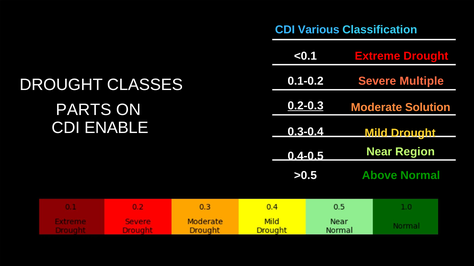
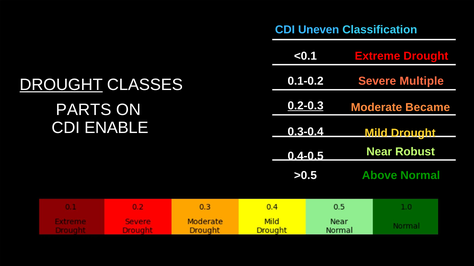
Various: Various -> Uneven (319, 30)
DROUGHT underline: none -> present (61, 85)
Solution: Solution -> Became (428, 107)
Region: Region -> Robust (415, 152)
